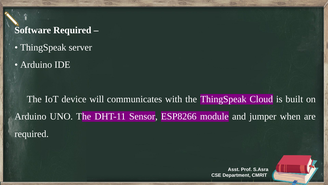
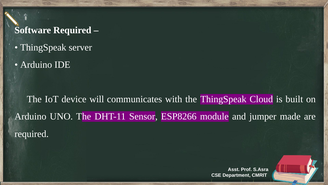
when: when -> made (290, 116)
